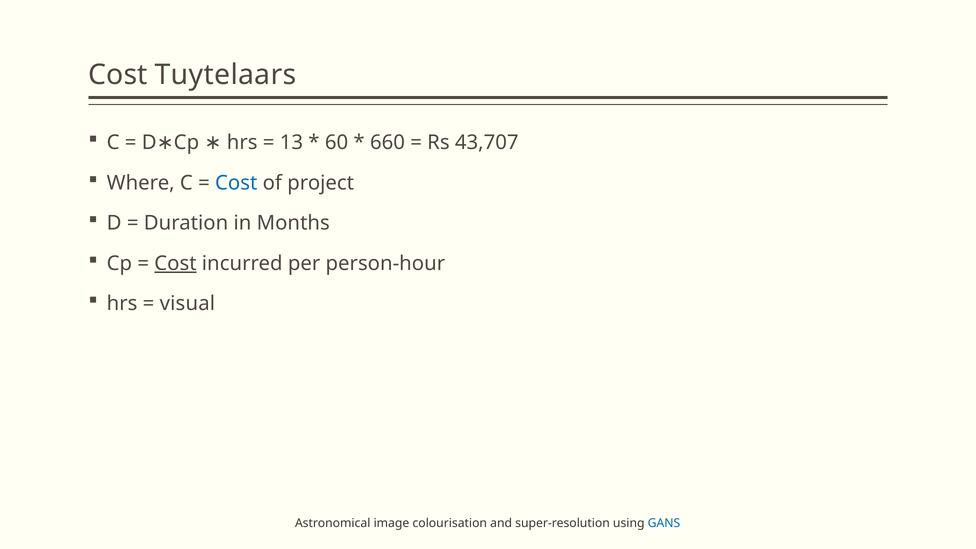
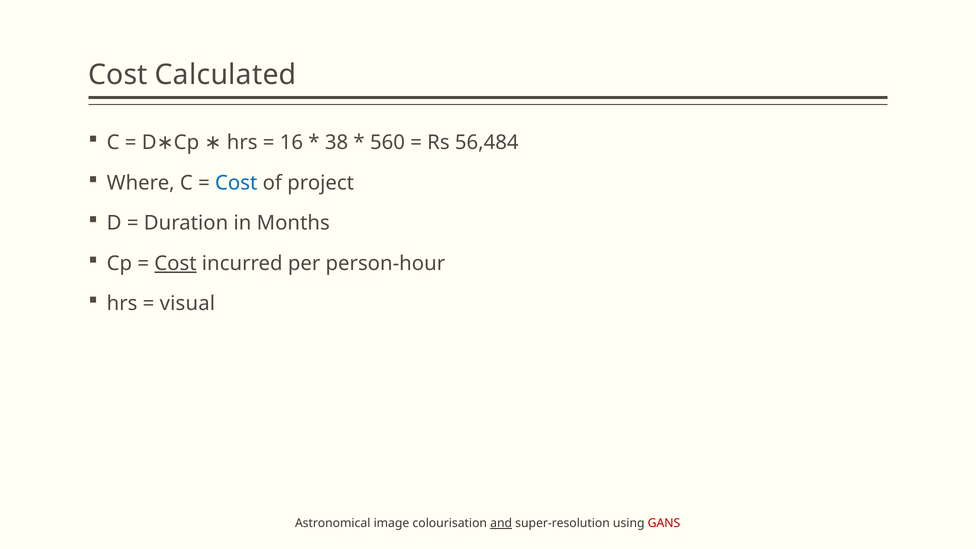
Tuytelaars: Tuytelaars -> Calculated (226, 75)
13: 13 -> 16 (291, 143)
60: 60 -> 38 (337, 143)
660: 660 -> 560 (387, 143)
43,707: 43,707 -> 56,484 (487, 143)
and underline: none -> present (501, 523)
GANS colour: blue -> red (664, 523)
